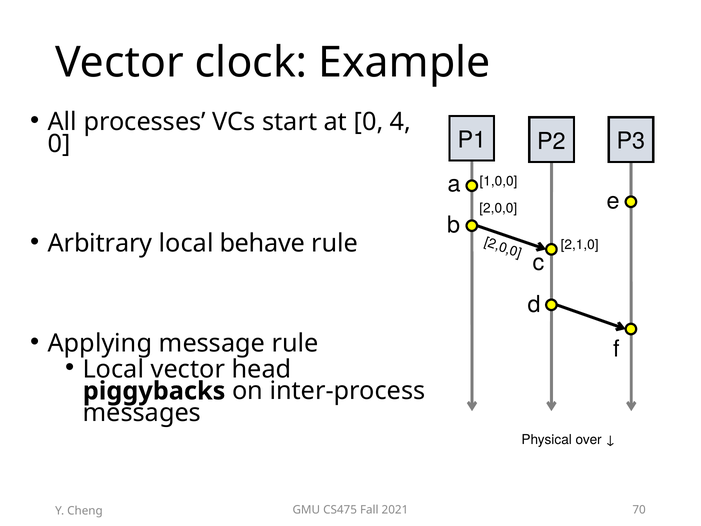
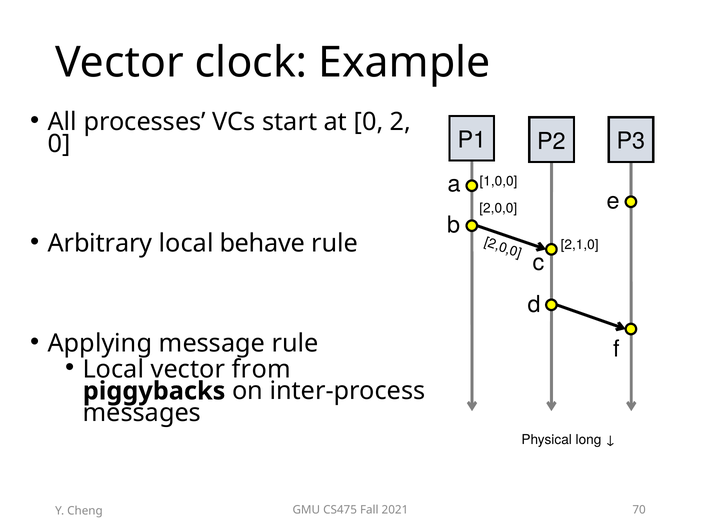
0 4: 4 -> 2 (400, 122)
head: head -> from (261, 369)
over: over -> long (588, 439)
